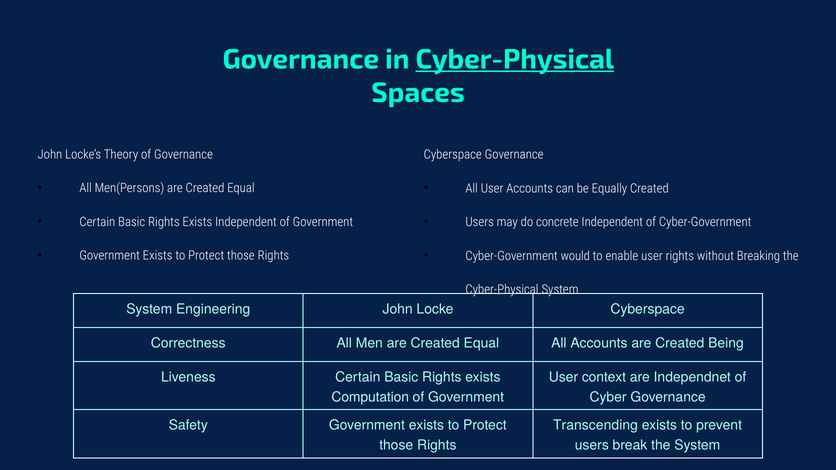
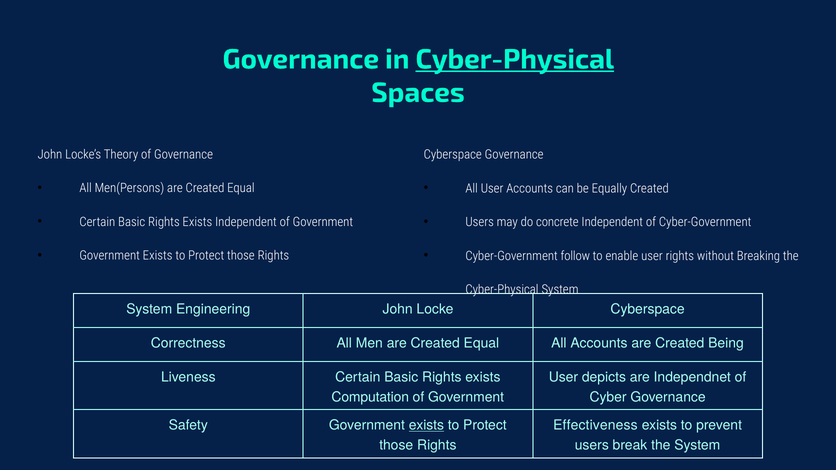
would: would -> follow (575, 256)
context: context -> depicts (604, 377)
exists underline: none -> present (426, 426)
Transcending: Transcending -> Effectiveness (595, 426)
